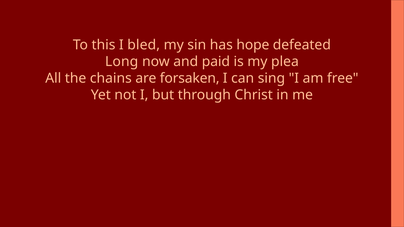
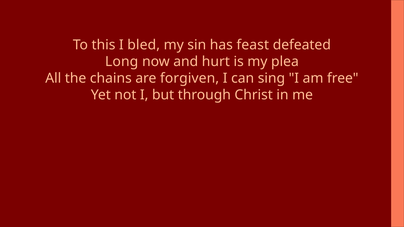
hope: hope -> feast (253, 45)
paid: paid -> hurt (216, 62)
forsaken: forsaken -> forgiven (190, 78)
